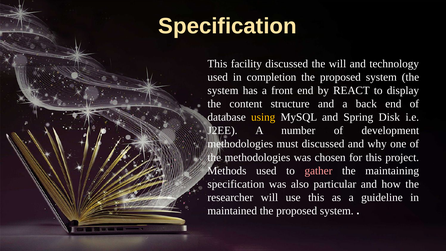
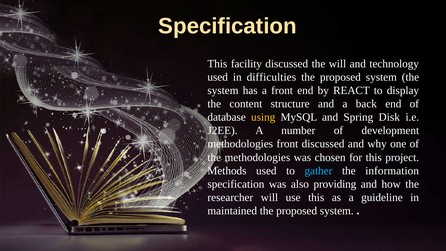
completion: completion -> difficulties (271, 77)
methodologies must: must -> front (287, 144)
gather colour: pink -> light blue (318, 171)
maintaining: maintaining -> information (392, 171)
particular: particular -> providing (335, 184)
